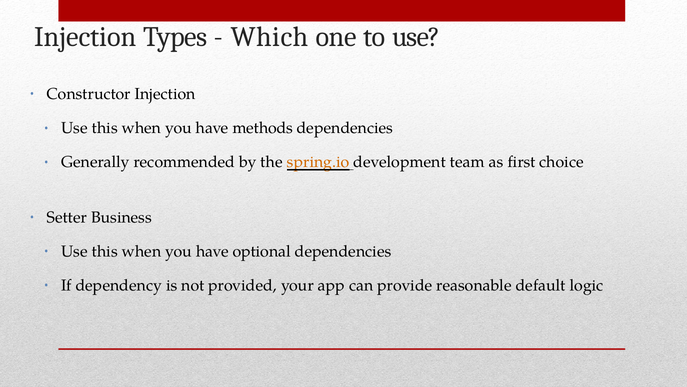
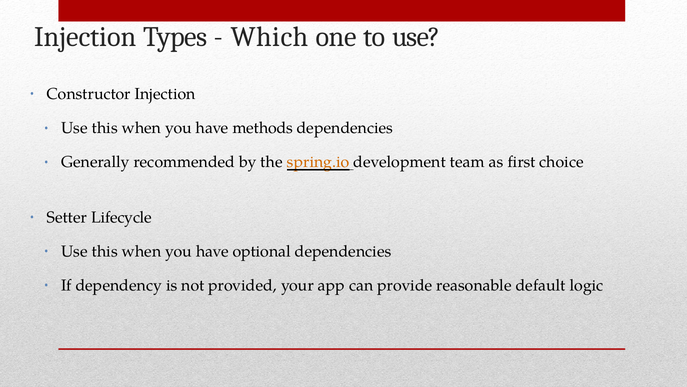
Business: Business -> Lifecycle (122, 217)
